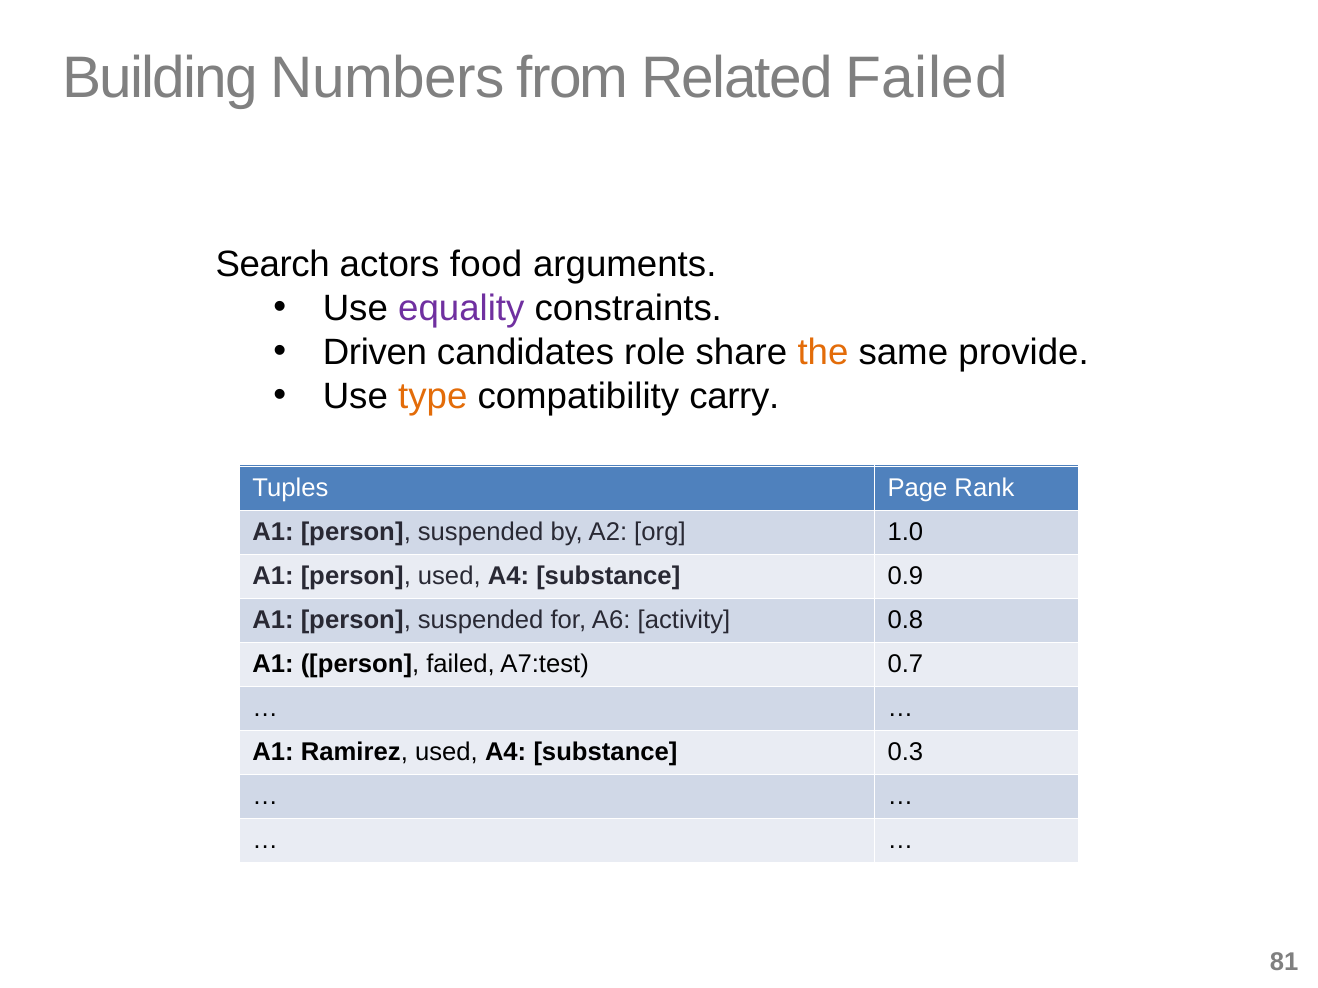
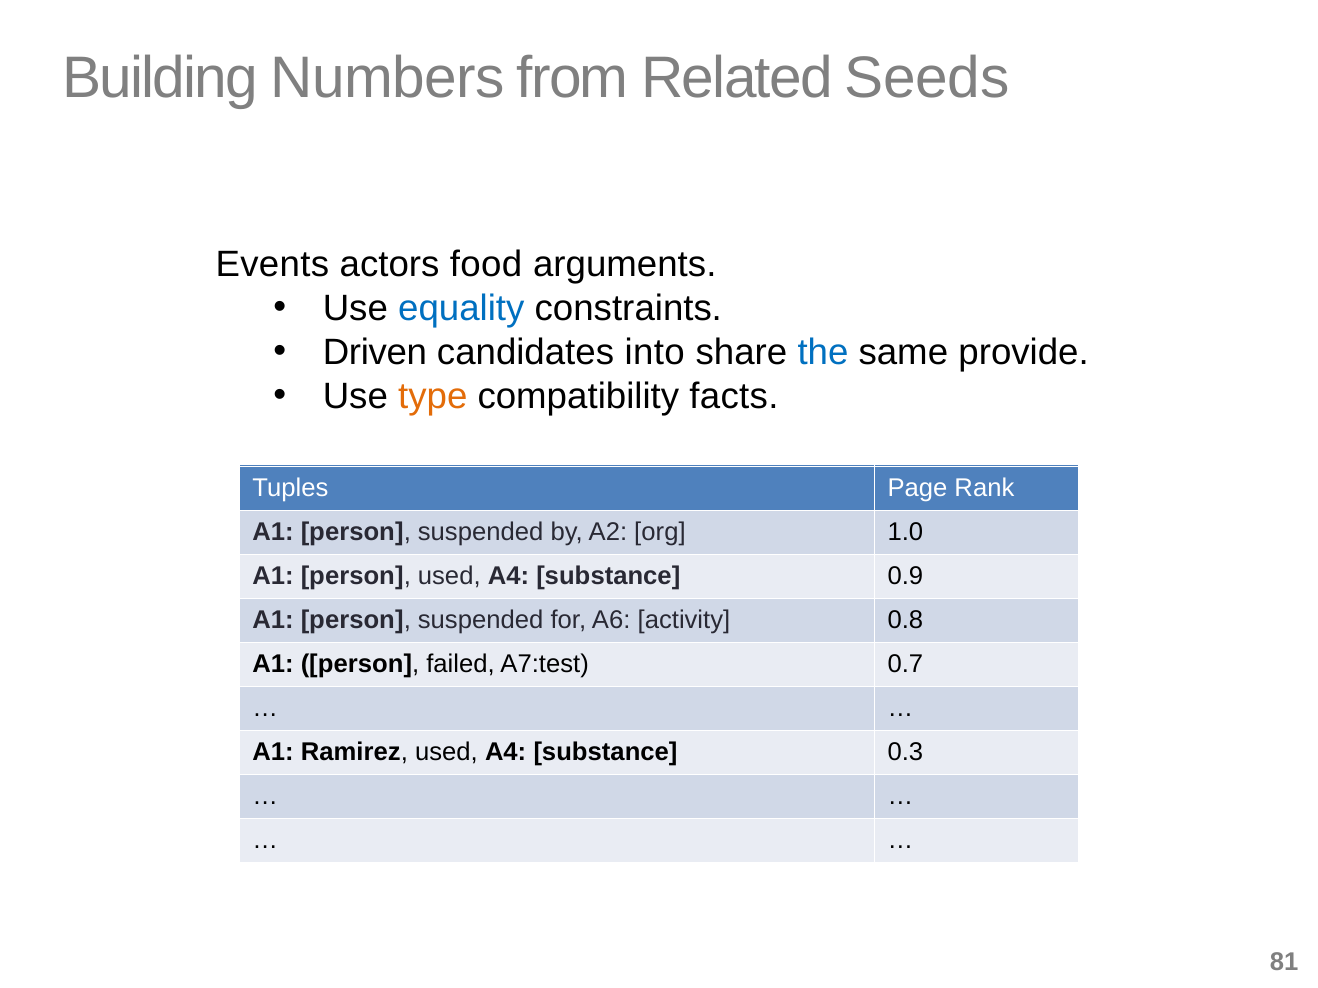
Related Failed: Failed -> Seeds (927, 78)
Search: Search -> Events (272, 265)
equality colour: purple -> blue (461, 309)
role: role -> into (655, 353)
the colour: orange -> blue (823, 353)
carry: carry -> facts (734, 397)
